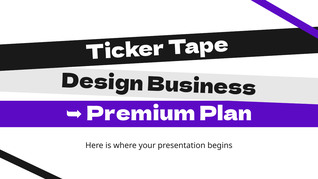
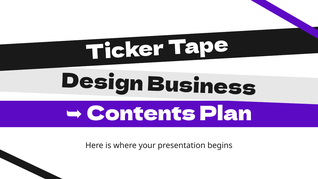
Premium: Premium -> Contents (141, 114)
